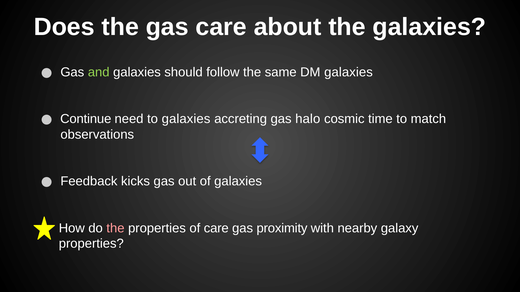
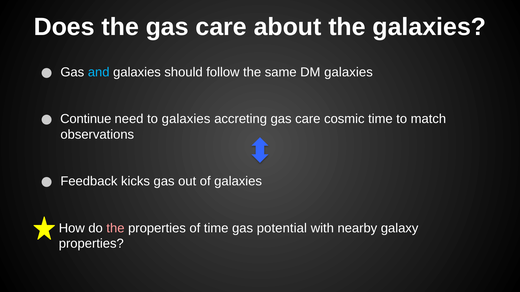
and colour: light green -> light blue (99, 72)
accreting gas halo: halo -> care (308, 119)
of care: care -> time (216, 228)
proximity: proximity -> potential (282, 228)
